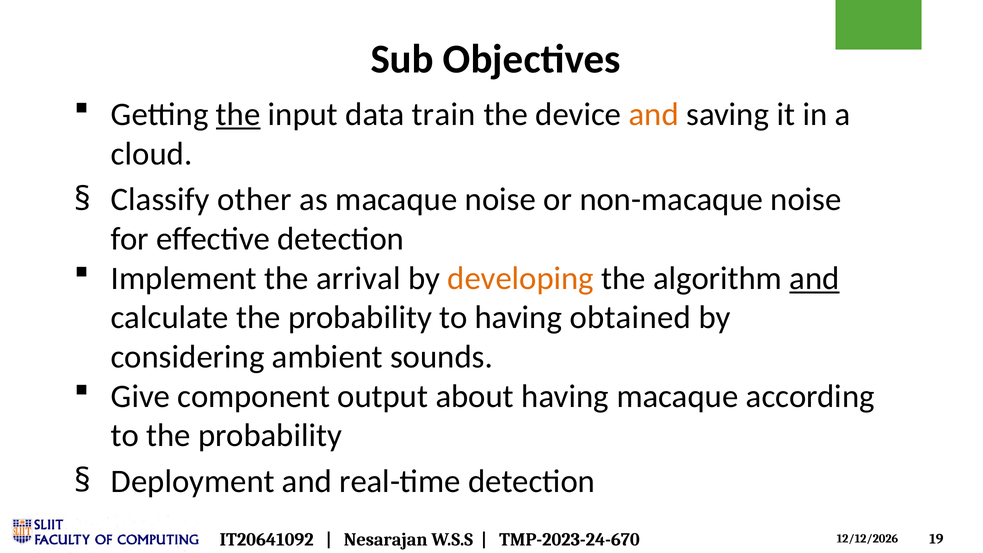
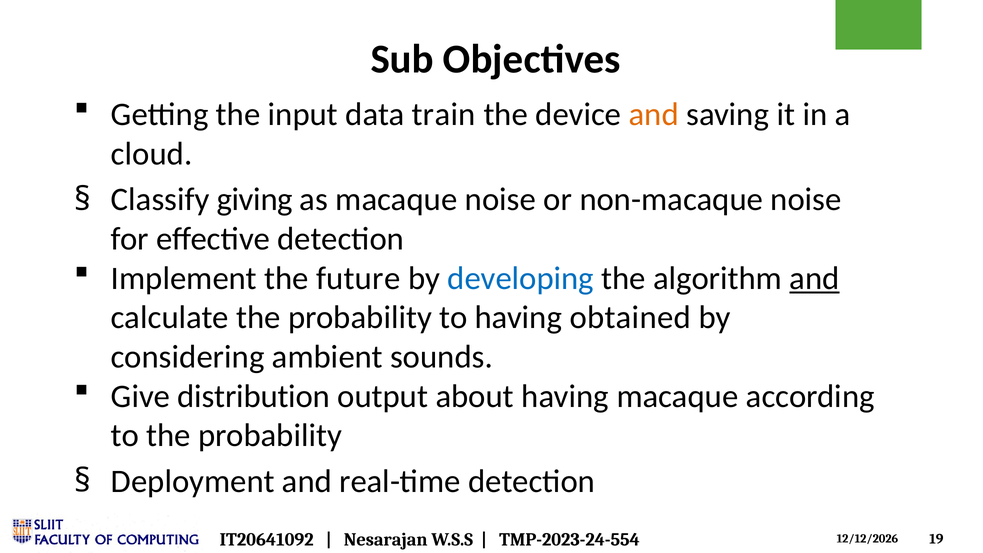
the underline: present -> none (238, 114)
other: other -> giving (255, 200)
arrival: arrival -> future (358, 278)
developing colour: orange -> blue (521, 278)
component: component -> distribution (254, 396)
TMP-2023-24-670: TMP-2023-24-670 -> TMP-2023-24-554 (569, 539)
